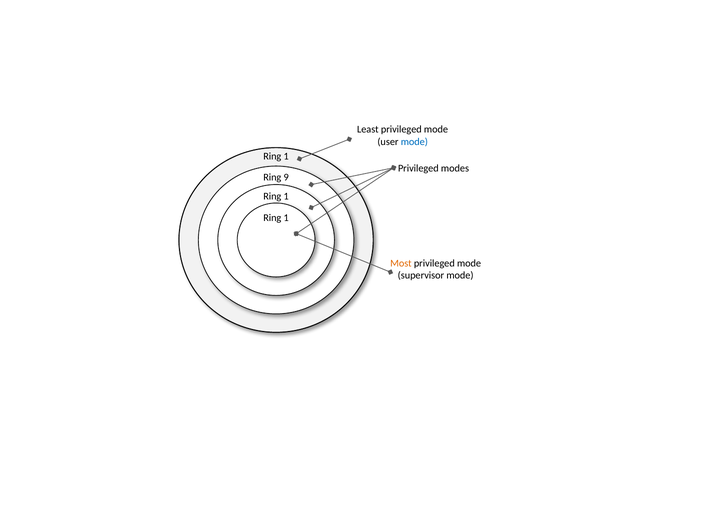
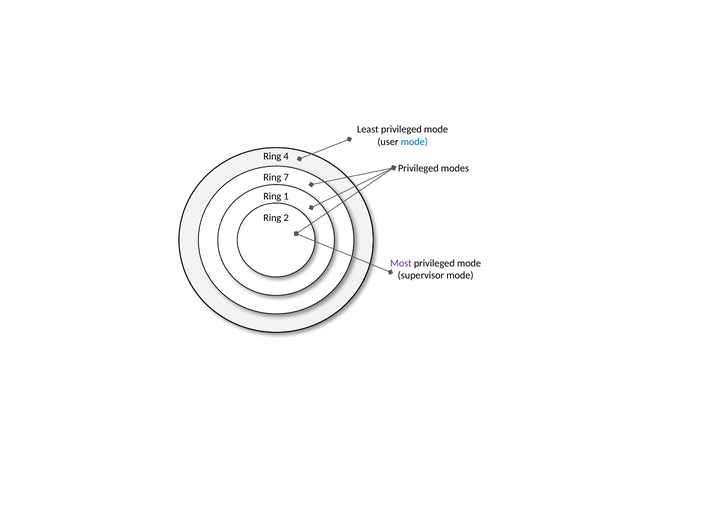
1: 1 -> 4 (286, 156)
9: 9 -> 7 (286, 177)
1: 1 -> 2 (286, 218)
Most colour: orange -> purple (401, 263)
